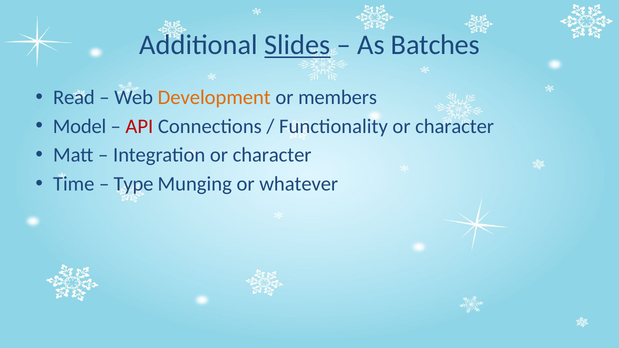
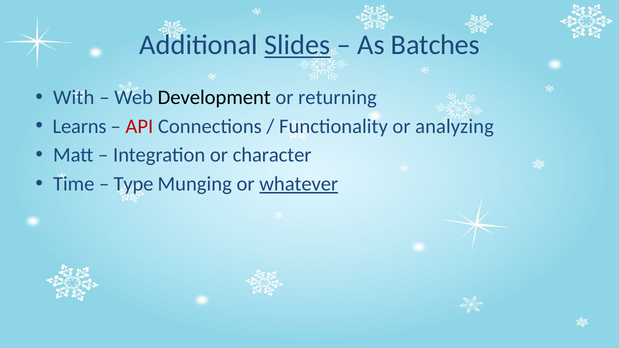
Read: Read -> With (74, 97)
Development colour: orange -> black (214, 97)
members: members -> returning (337, 97)
Model: Model -> Learns (80, 126)
Functionality or character: character -> analyzing (455, 126)
whatever underline: none -> present (299, 184)
